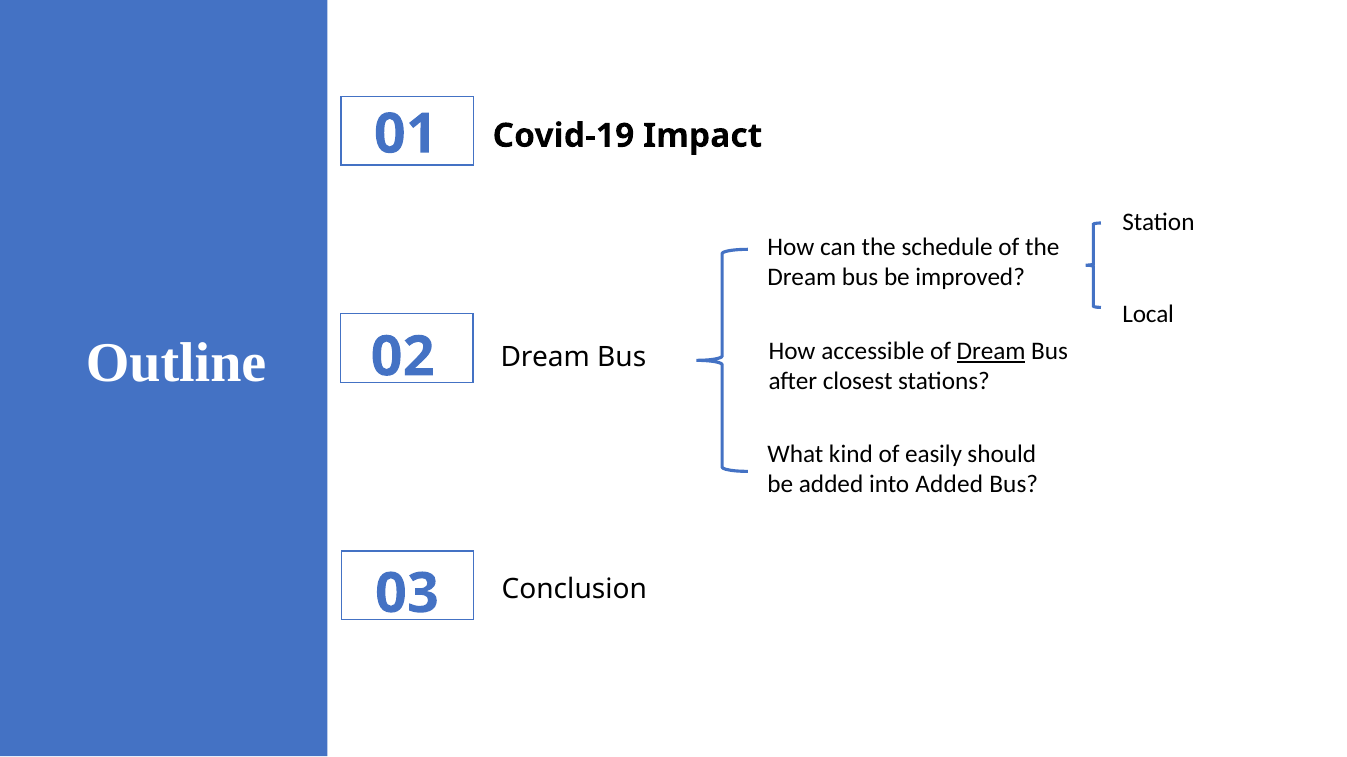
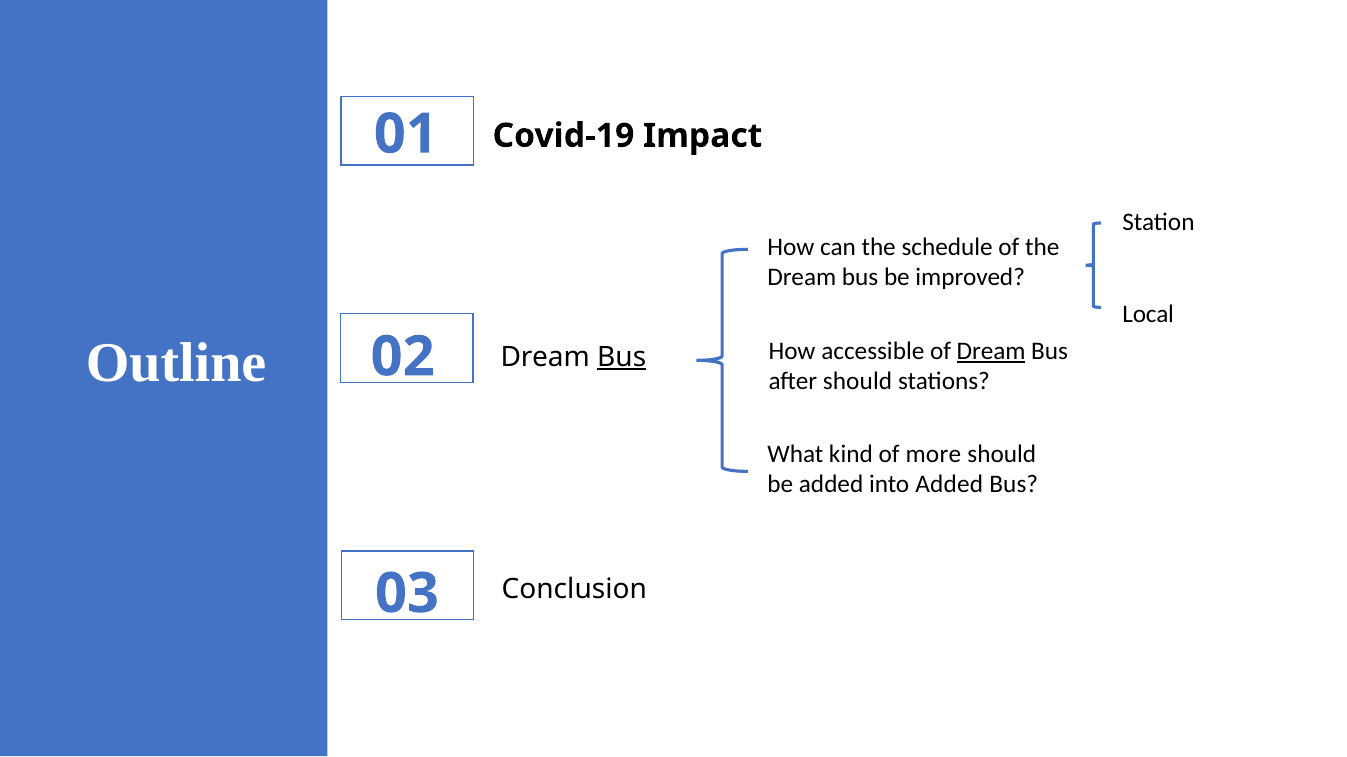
Bus underline: none -> present (622, 357)
after closest: closest -> should (858, 382)
easily: easily -> more (933, 455)
